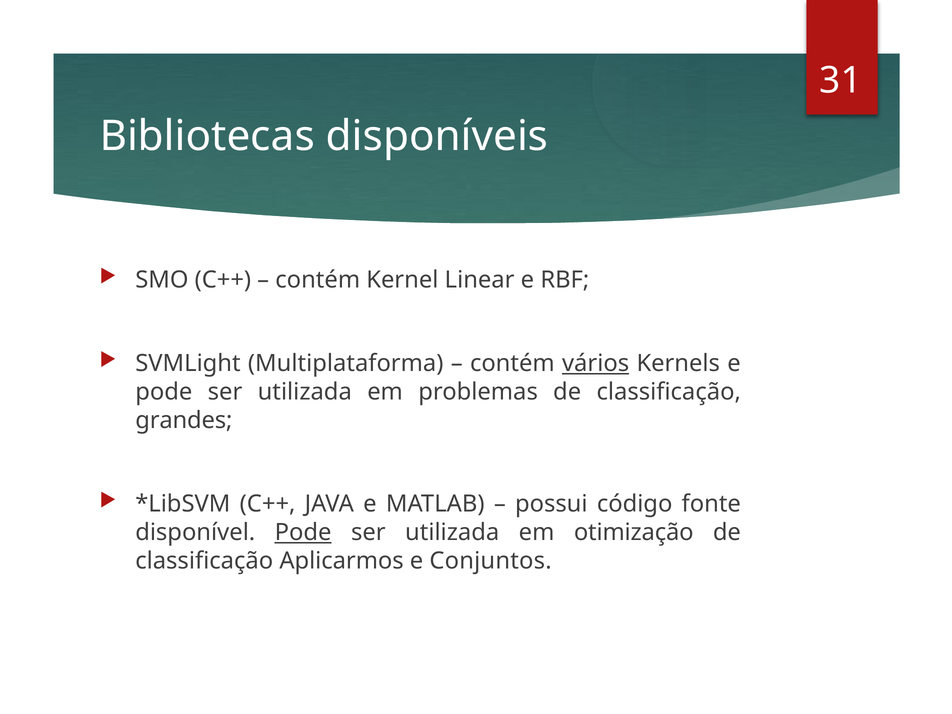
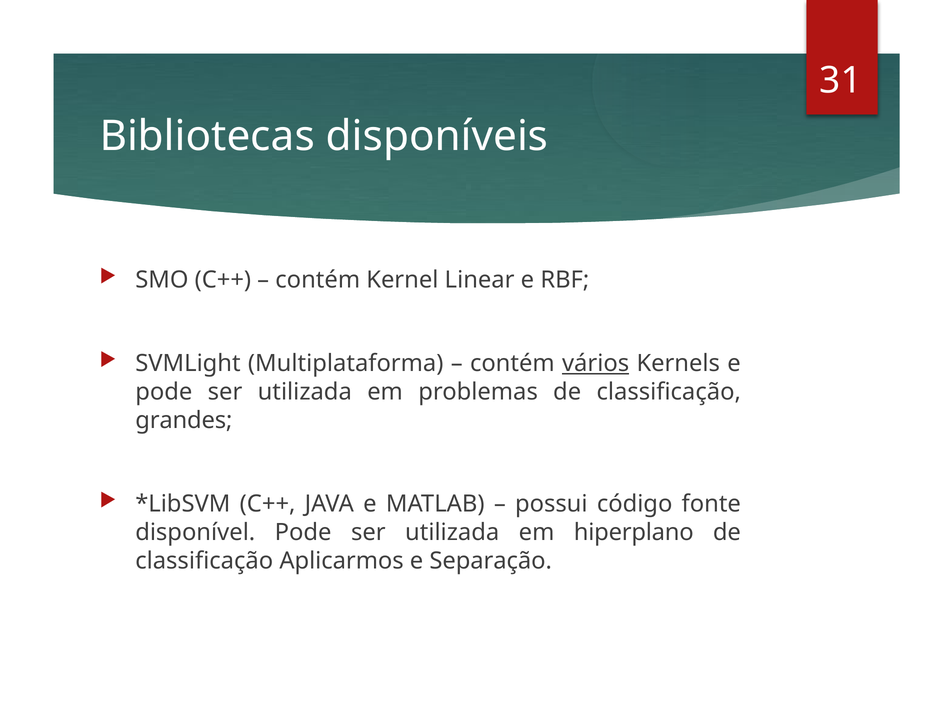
Pode underline: present -> none (303, 533)
otimização: otimização -> hiperplano (634, 533)
Conjuntos: Conjuntos -> Separação (491, 561)
